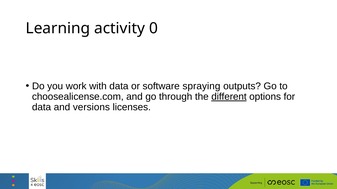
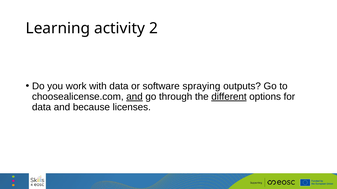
0: 0 -> 2 (153, 28)
and underline: none -> present (134, 97)
versions: versions -> because (91, 108)
